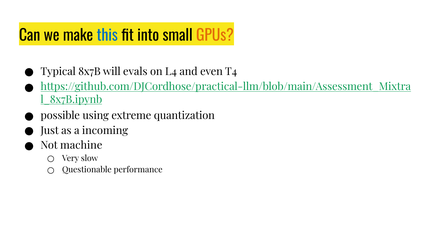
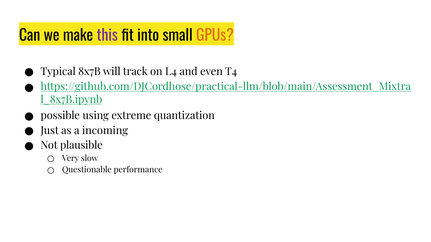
this colour: blue -> purple (107, 36)
evals: evals -> track (135, 72)
machine: machine -> plausible (81, 146)
